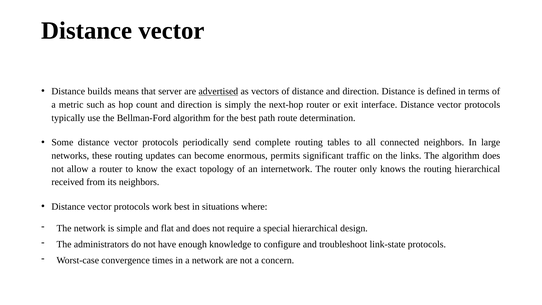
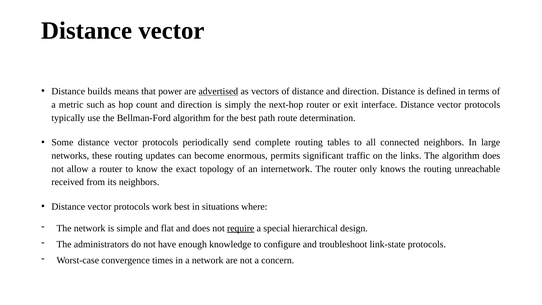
server: server -> power (170, 91)
routing hierarchical: hierarchical -> unreachable (478, 169)
require underline: none -> present (241, 228)
